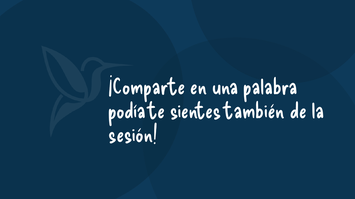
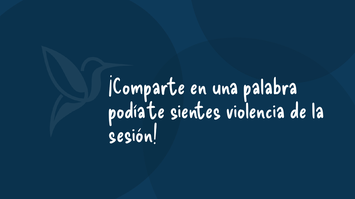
también: también -> violencia (256, 111)
